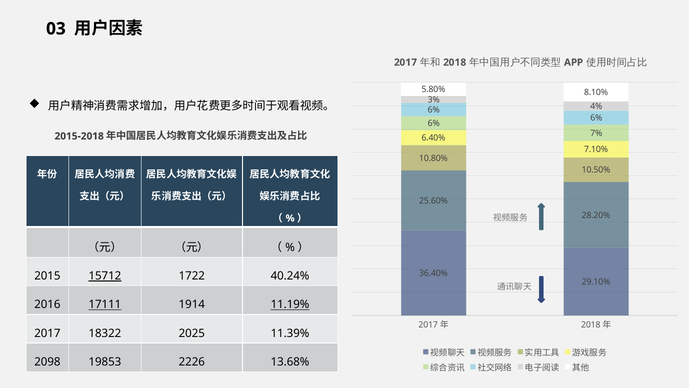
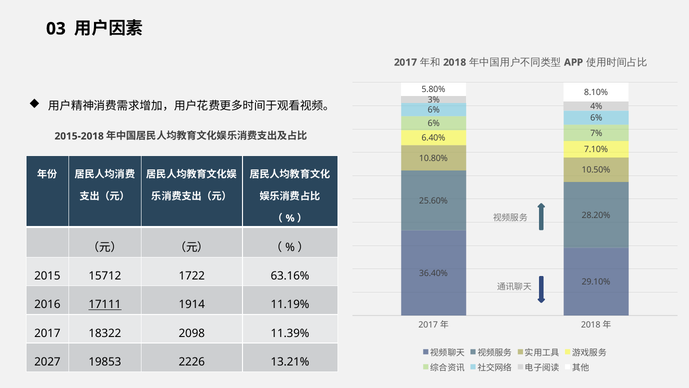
15712 underline: present -> none (105, 276)
40.24%: 40.24% -> 63.16% (290, 276)
11.19% underline: present -> none (290, 304)
2025: 2025 -> 2098 (192, 333)
2098: 2098 -> 2027 (47, 361)
13.68%: 13.68% -> 13.21% (290, 361)
